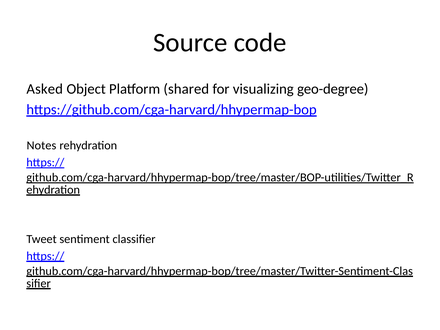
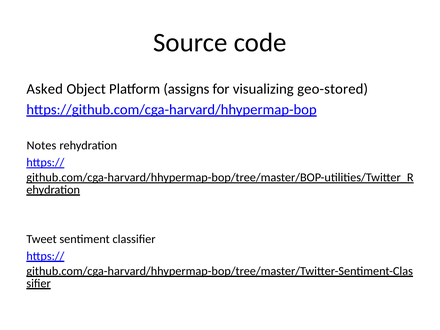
shared: shared -> assigns (186, 89)
geo-degree: geo-degree -> geo-stored (333, 89)
